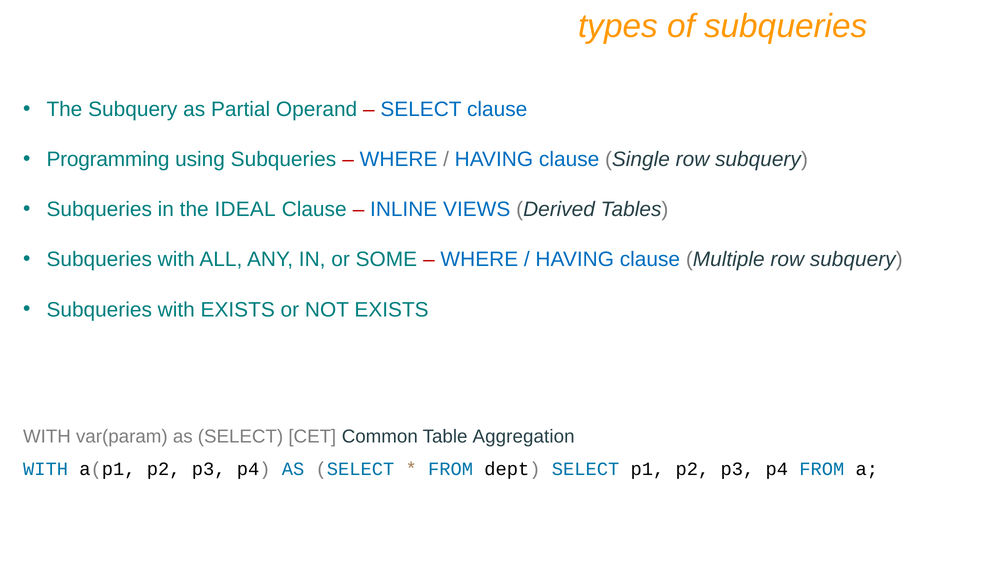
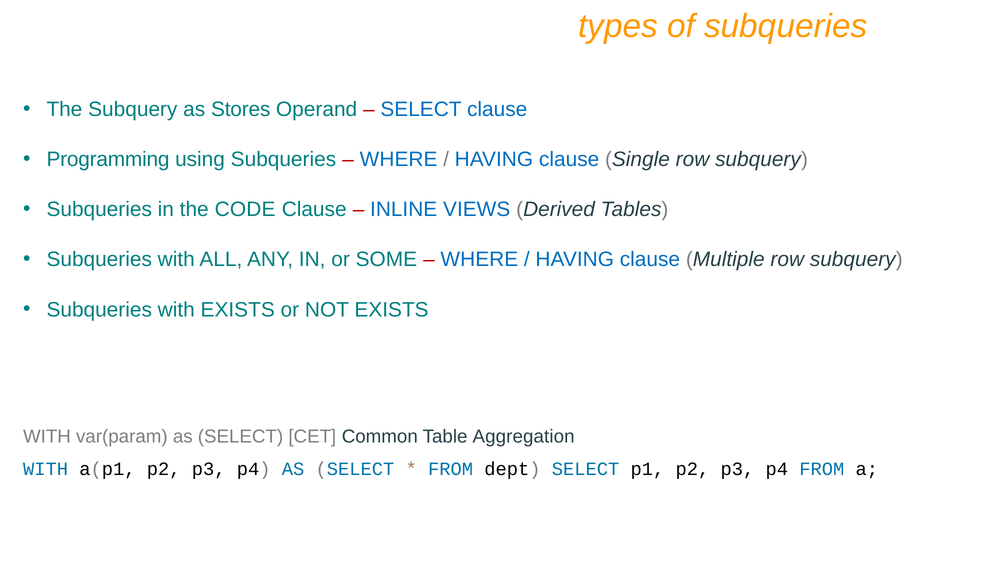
Partial: Partial -> Stores (241, 109)
IDEAL: IDEAL -> CODE (245, 209)
